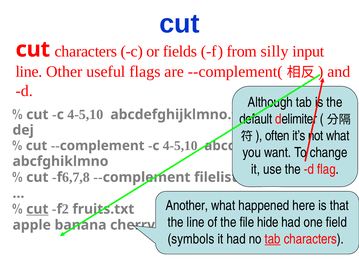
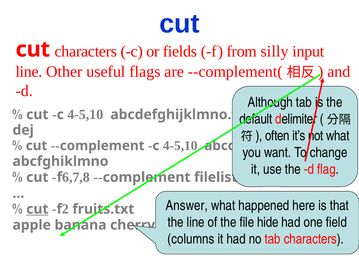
Another: Another -> Answer (187, 206)
symbols: symbols -> columns (191, 239)
tab underline: present -> none (273, 239)
